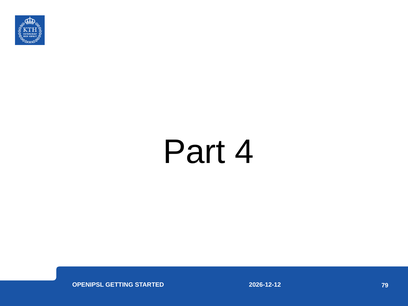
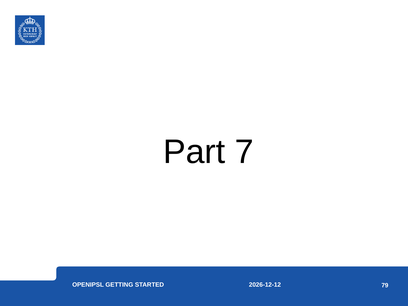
4: 4 -> 7 (244, 152)
